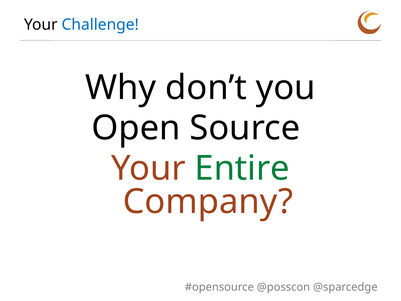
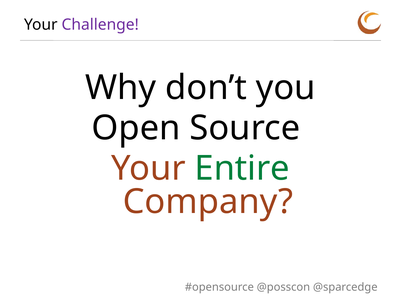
Challenge colour: blue -> purple (100, 25)
